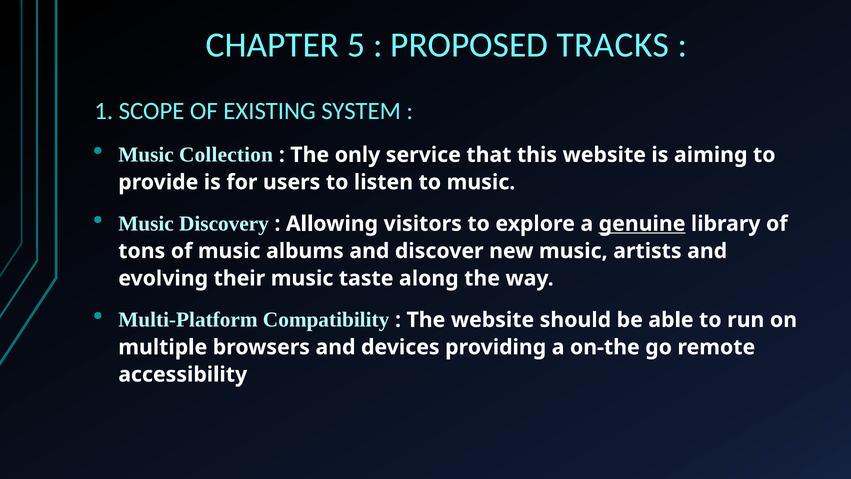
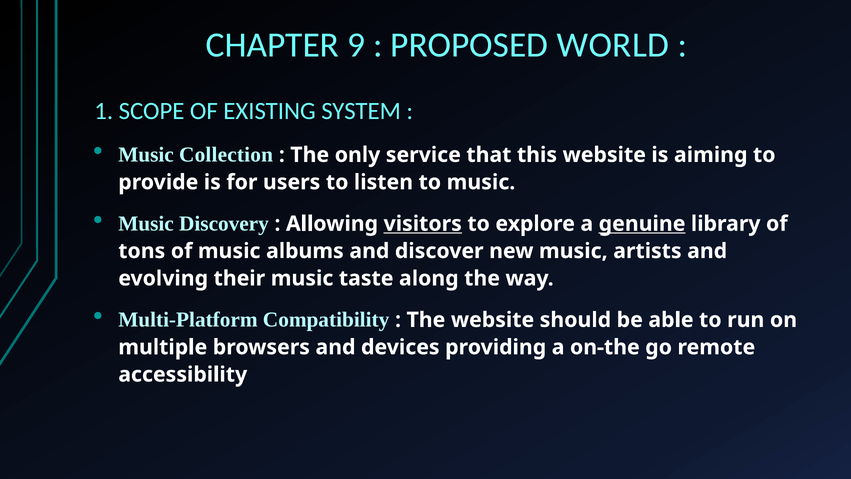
5: 5 -> 9 (356, 45)
TRACKS: TRACKS -> WORLD (613, 45)
visitors underline: none -> present (423, 224)
